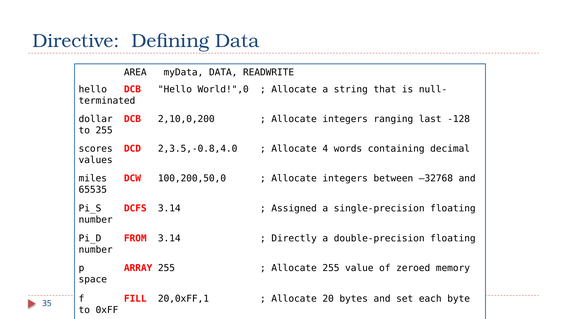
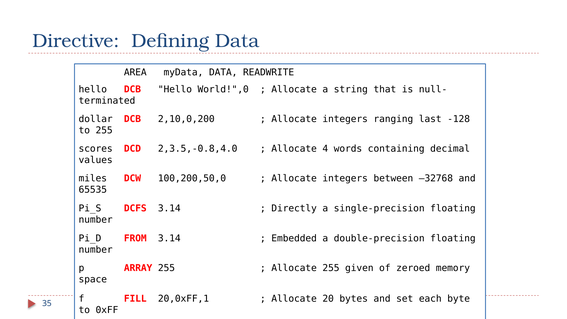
Assigned: Assigned -> Directly (294, 208)
Directly: Directly -> Embedded (294, 238)
value: value -> given (359, 268)
